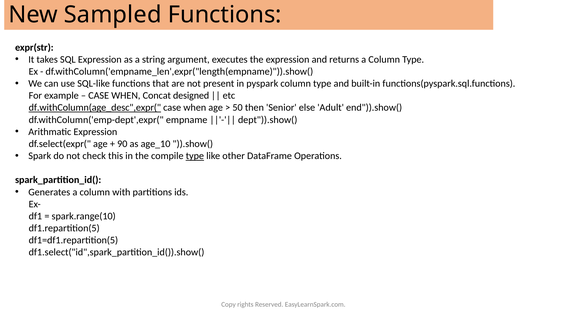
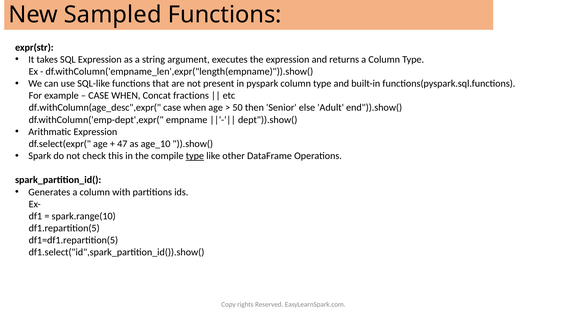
designed: designed -> fractions (191, 96)
df.withColumn(age_desc",expr( underline: present -> none (95, 108)
90: 90 -> 47 (122, 144)
